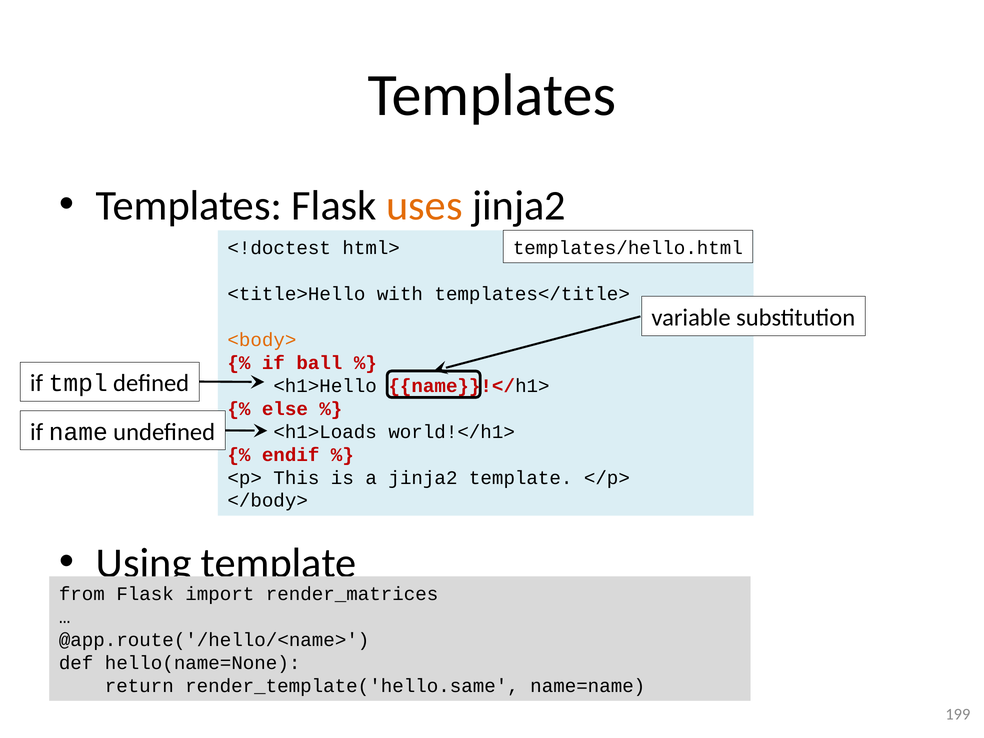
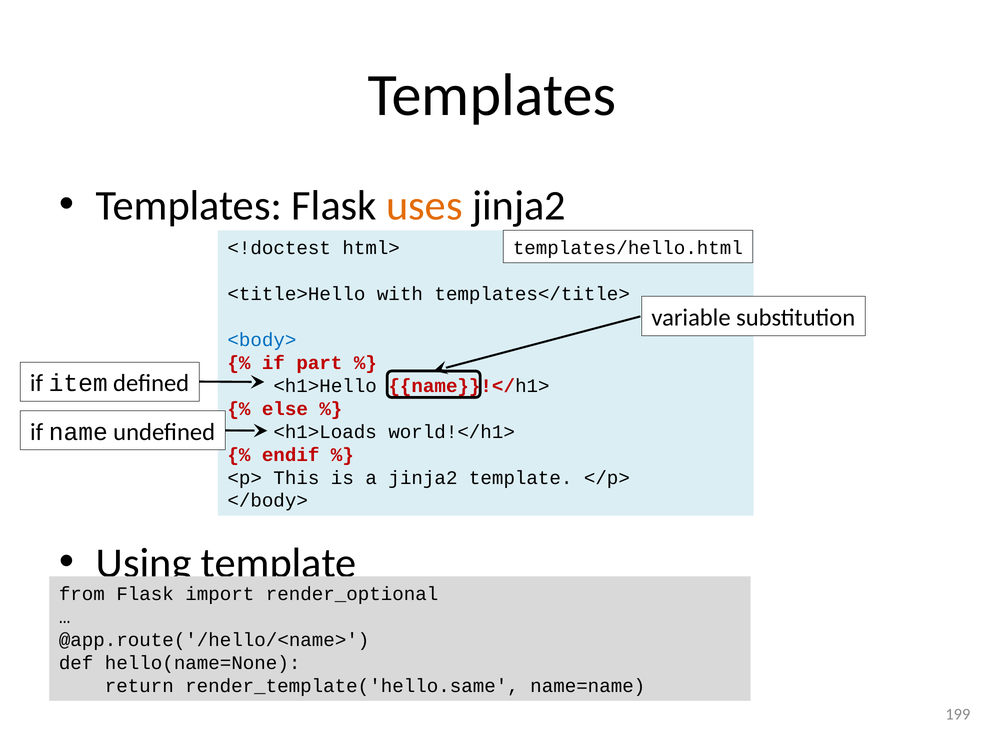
<body> colour: orange -> blue (262, 340)
ball: ball -> part (319, 363)
tmpl: tmpl -> item (78, 383)
render_matrices: render_matrices -> render_optional (352, 594)
